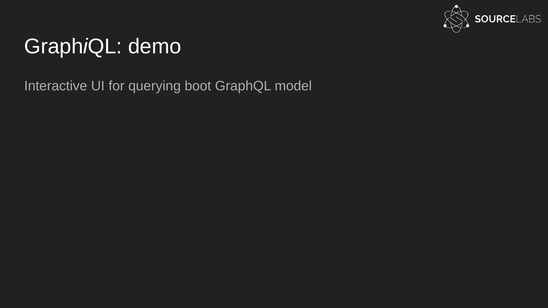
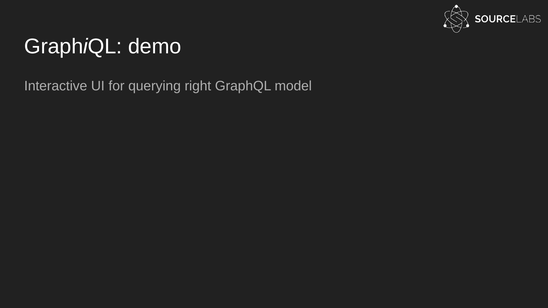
boot: boot -> right (198, 86)
